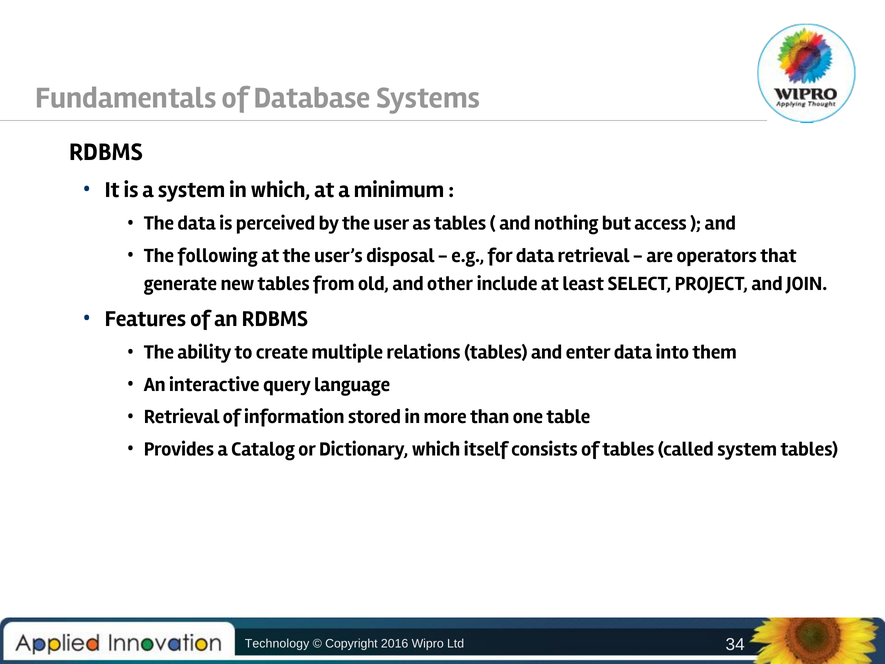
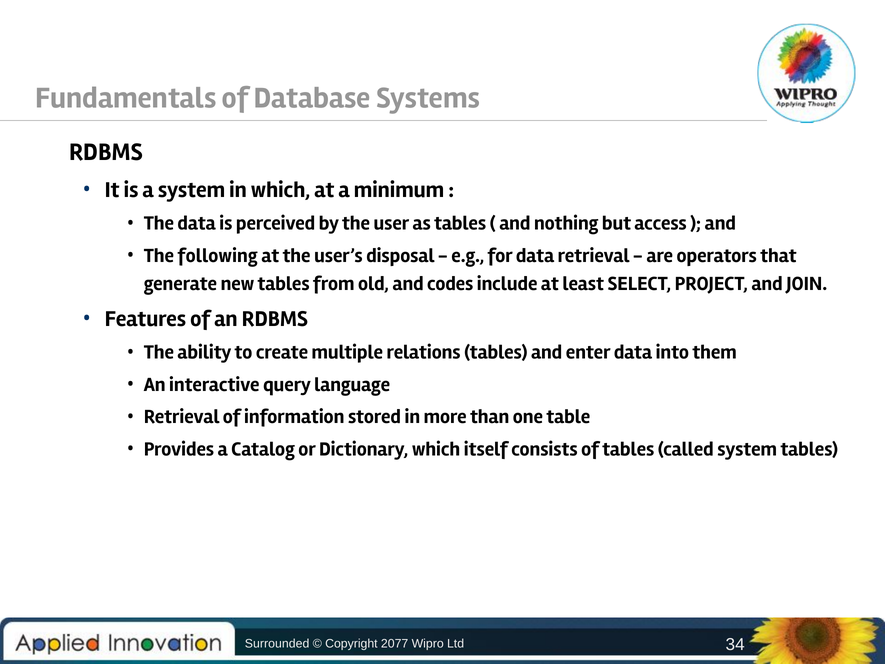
other: other -> codes (450, 284)
Technology: Technology -> Surrounded (277, 643)
2016: 2016 -> 2077 (395, 643)
